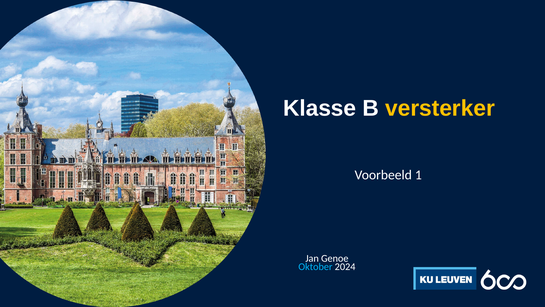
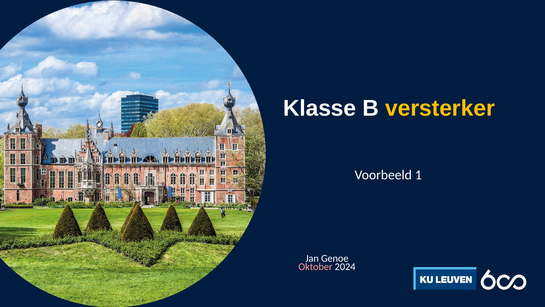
Oktober colour: light blue -> pink (315, 266)
